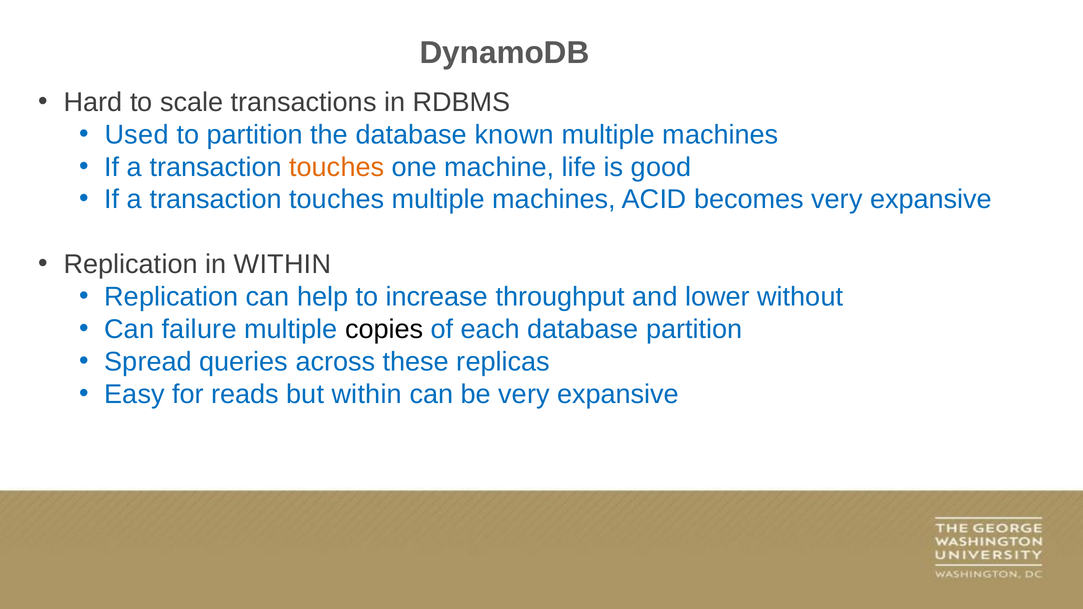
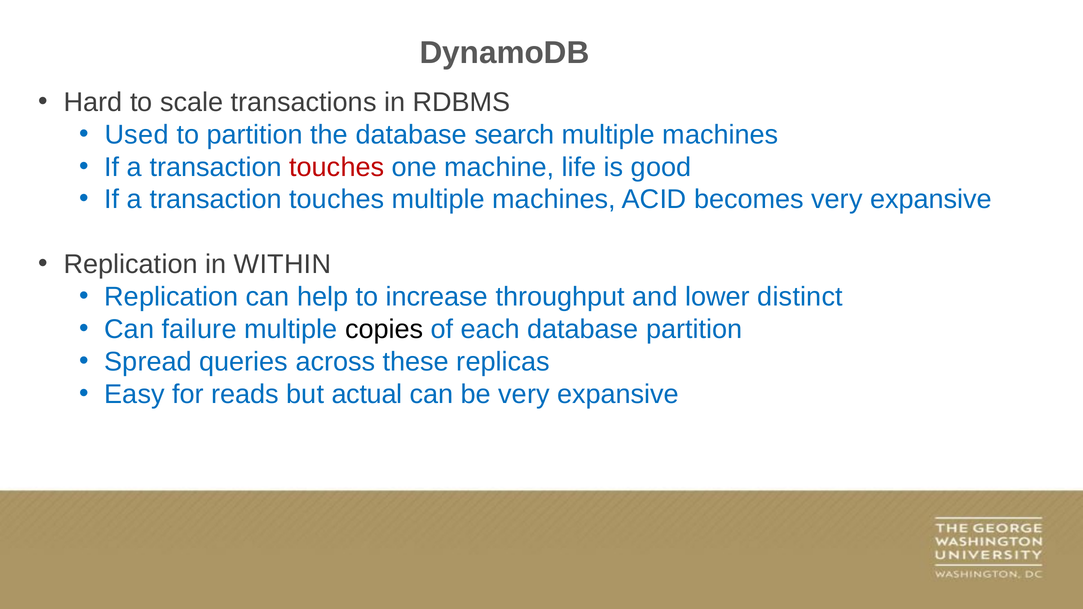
known: known -> search (515, 135)
touches colour: orange -> red (337, 167)
without: without -> distinct (800, 297)
but within: within -> actual (367, 395)
